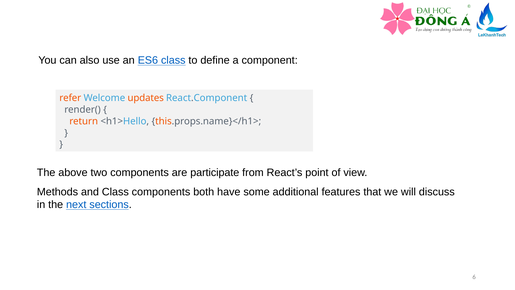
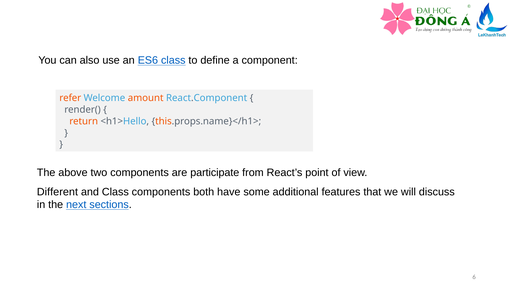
updates: updates -> amount (146, 98)
Methods: Methods -> Different (57, 192)
